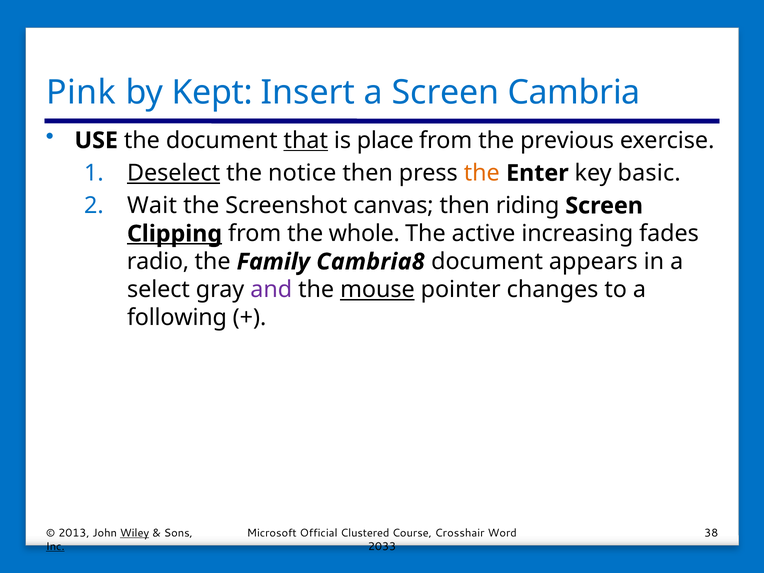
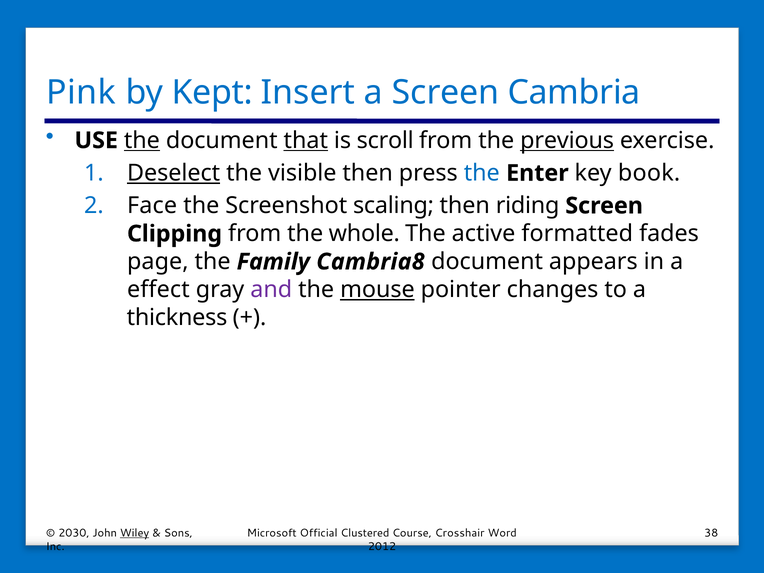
the underline: none -> present (142, 140)
place: place -> scroll (385, 140)
previous underline: none -> present (567, 140)
notice: notice -> visible (302, 173)
the colour: orange -> blue (482, 173)
basic: basic -> book (649, 173)
Wait: Wait -> Face (152, 206)
canvas: canvas -> scaling (394, 206)
Clipping underline: present -> none (175, 234)
increasing: increasing -> formatted (577, 234)
radio: radio -> page (158, 262)
select: select -> effect (158, 290)
following: following -> thickness (177, 318)
2013: 2013 -> 2030 (74, 533)
Inc underline: present -> none (55, 546)
2033: 2033 -> 2012 (382, 546)
